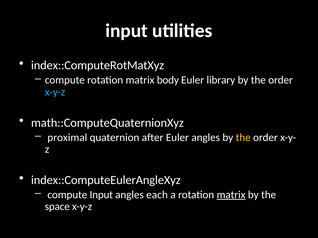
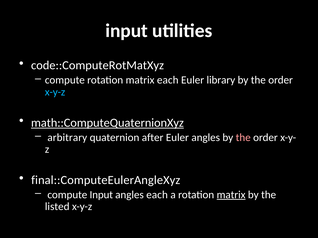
index::ComputeRotMatXyz: index::ComputeRotMatXyz -> code::ComputeRotMatXyz (98, 66)
matrix body: body -> each (168, 80)
math::ComputeQuaternionXyz underline: none -> present (107, 123)
proximal: proximal -> arbitrary (67, 138)
the colour: yellow -> pink (243, 138)
index::ComputeEulerAngleXyz: index::ComputeEulerAngleXyz -> final::ComputeEulerAngleXyz (106, 180)
space: space -> listed (57, 207)
